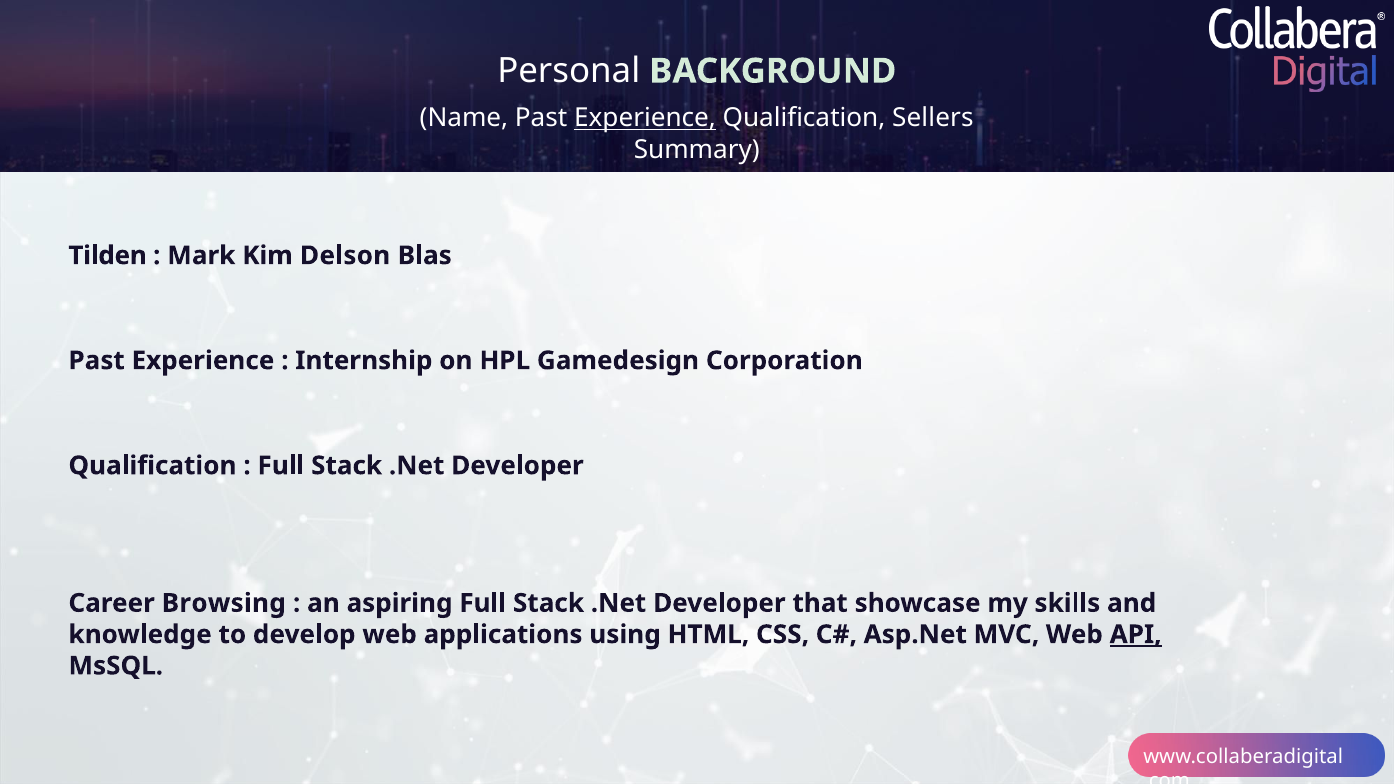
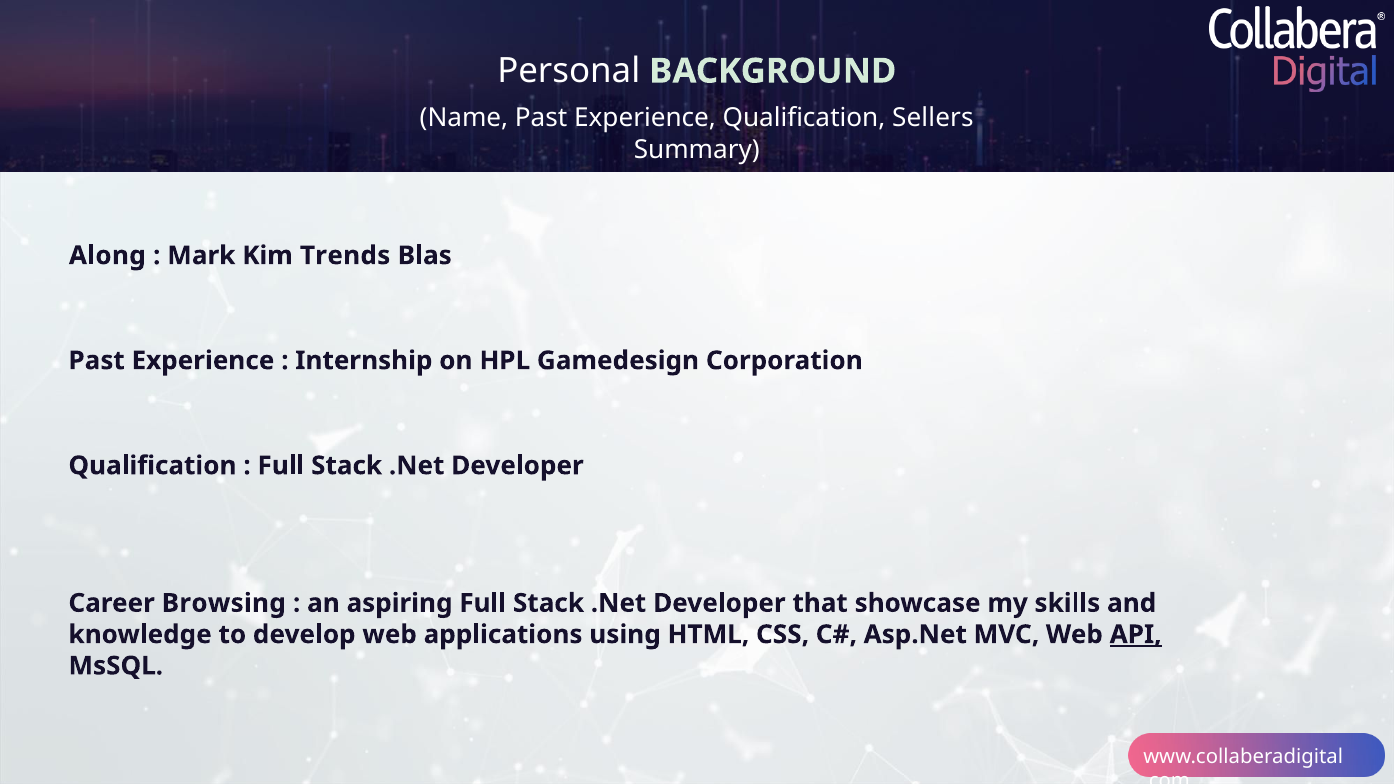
Experience underline: present -> none (645, 118)
Tilden: Tilden -> Along (107, 256)
Delson: Delson -> Trends (345, 256)
